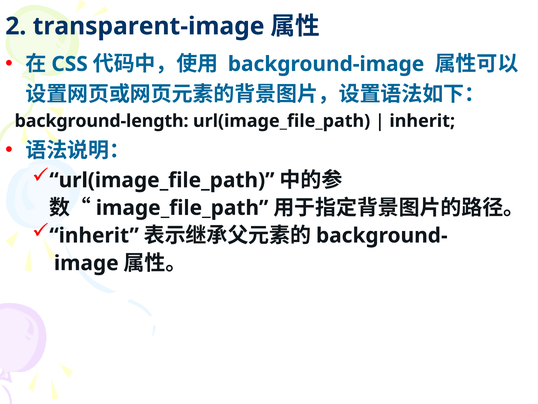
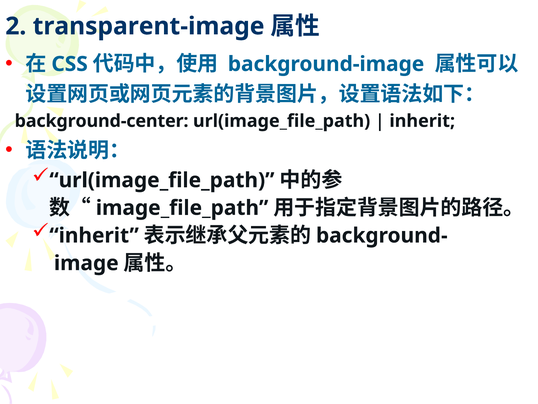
background-length: background-length -> background-center (102, 121)
